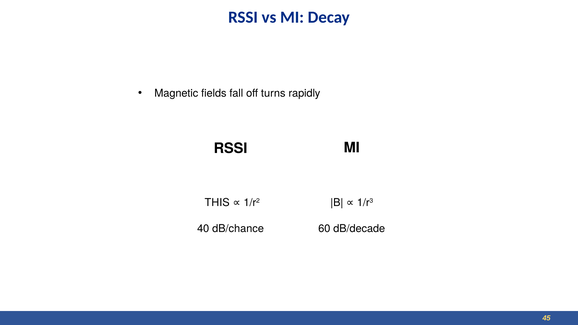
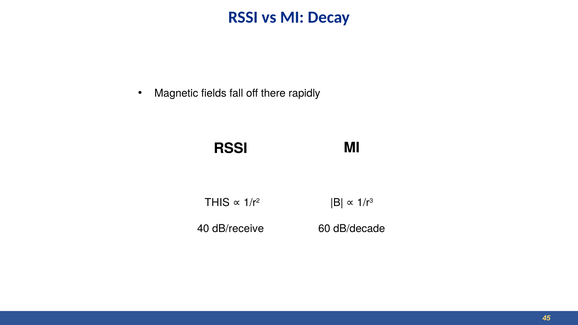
turns: turns -> there (273, 93)
dB/chance: dB/chance -> dB/receive (238, 229)
